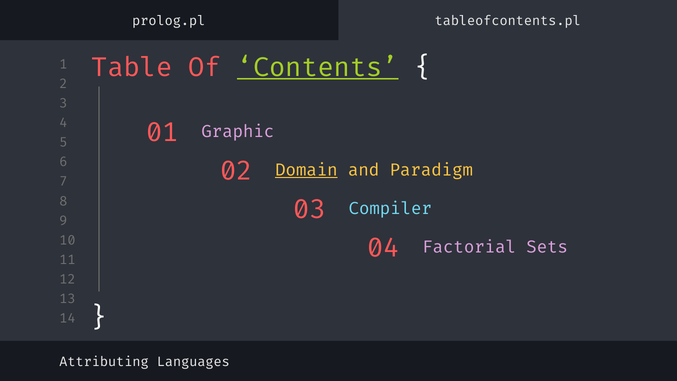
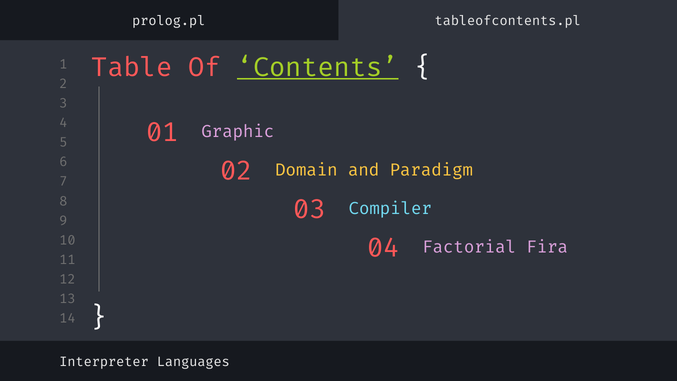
Domain underline: present -> none (306, 170)
Sets: Sets -> Fira (547, 247)
Attributing: Attributing -> Interpreter (104, 362)
